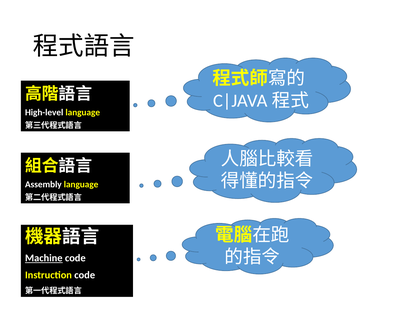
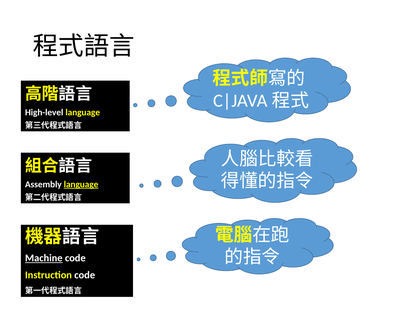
language underline: none -> present (81, 185)
